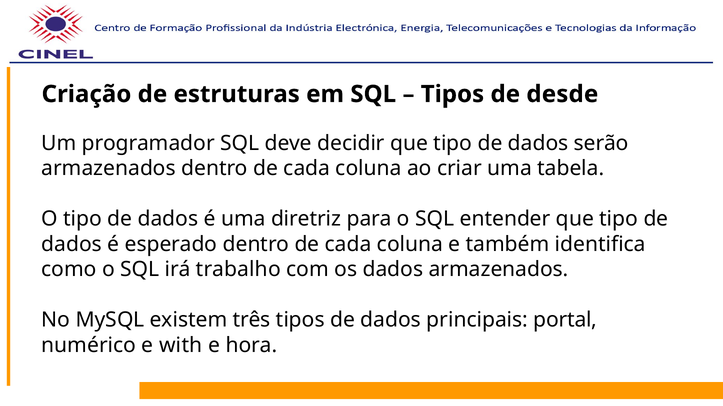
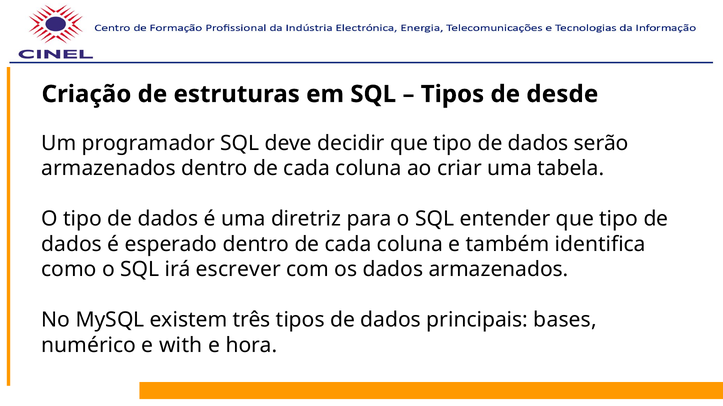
trabalho: trabalho -> escrever (238, 270)
portal: portal -> bases (565, 321)
